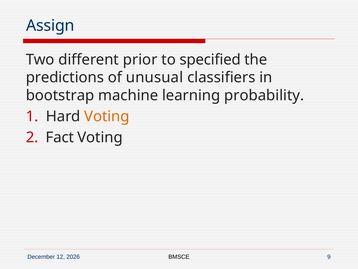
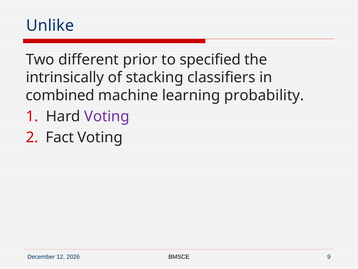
Assign: Assign -> Unlike (50, 26)
prеdictions: prеdictions -> intrinsically (65, 77)
unusual: unusual -> stacking (155, 77)
bootstrap: bootstrap -> combined (60, 95)
Voting colour: orange -> purple (107, 116)
